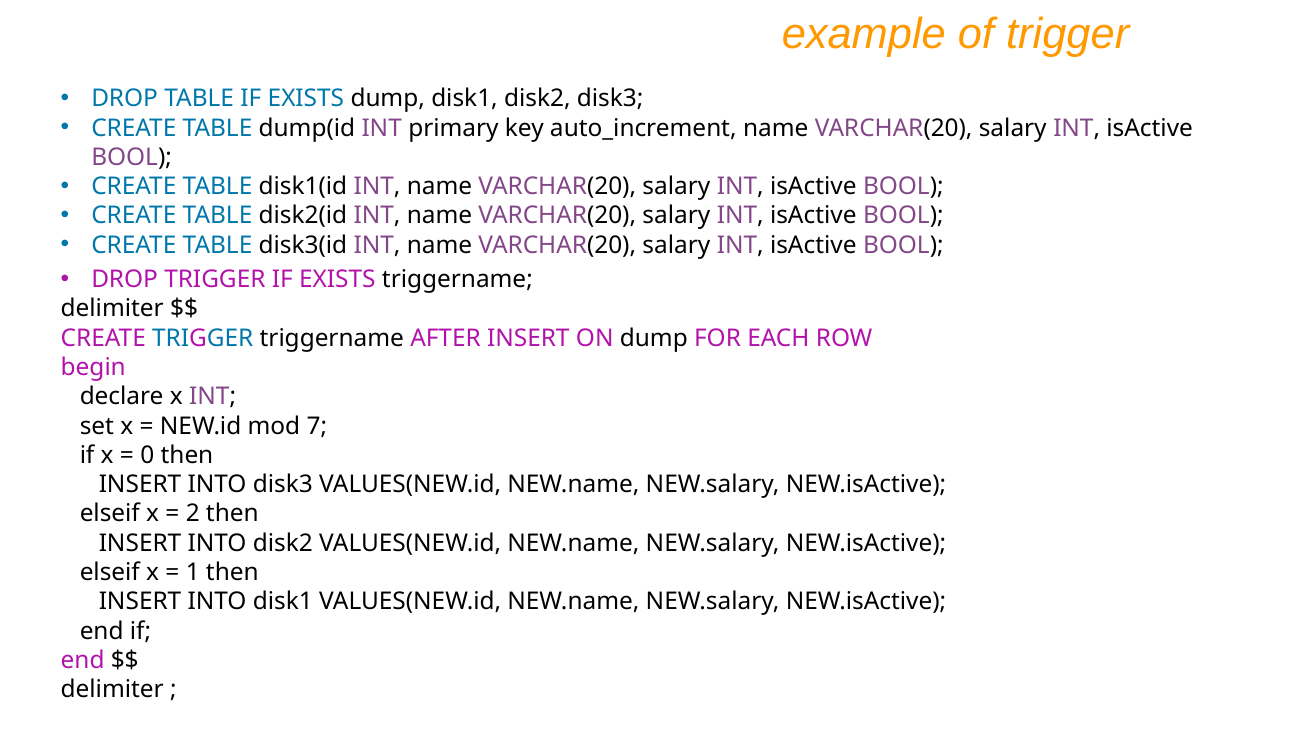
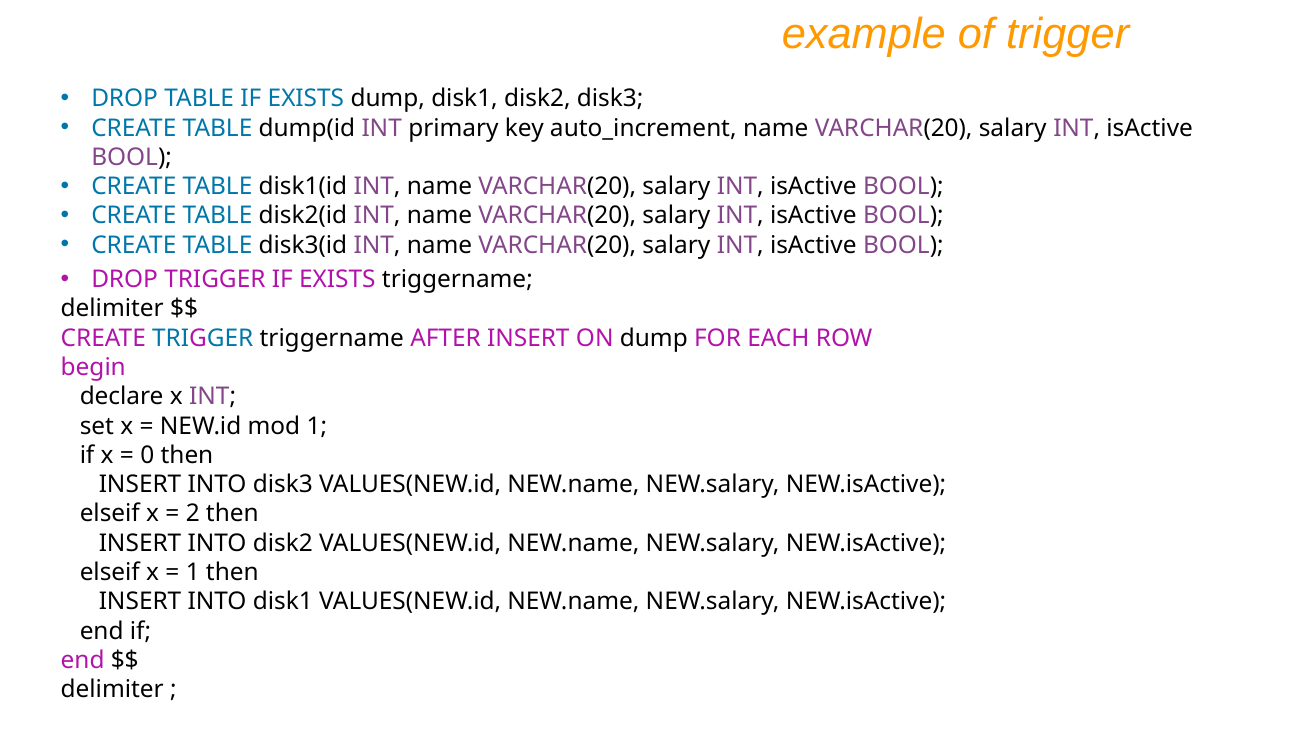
mod 7: 7 -> 1 (317, 426)
